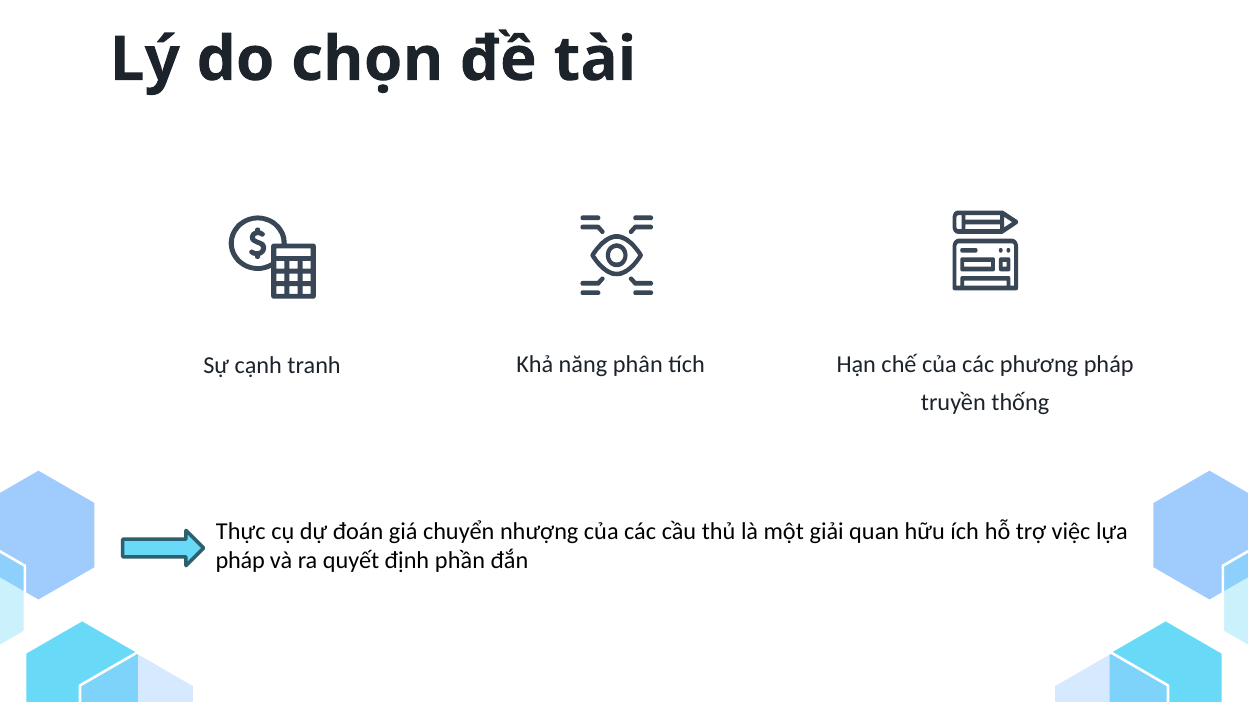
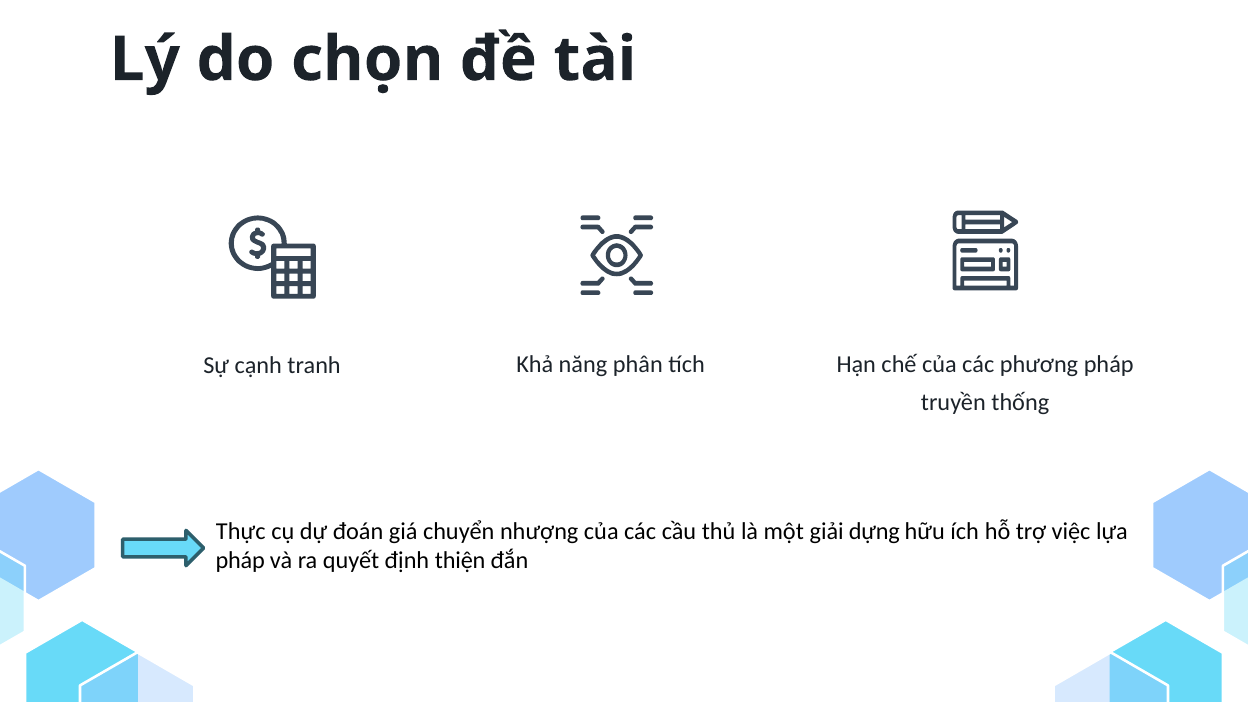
quan: quan -> dựng (874, 531)
phần: phần -> thiện (460, 560)
